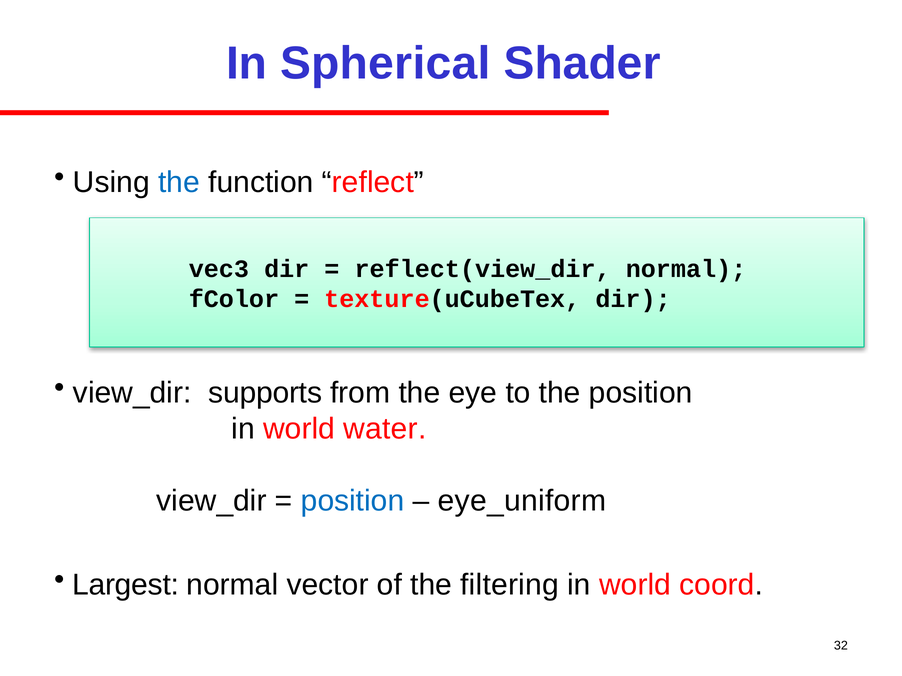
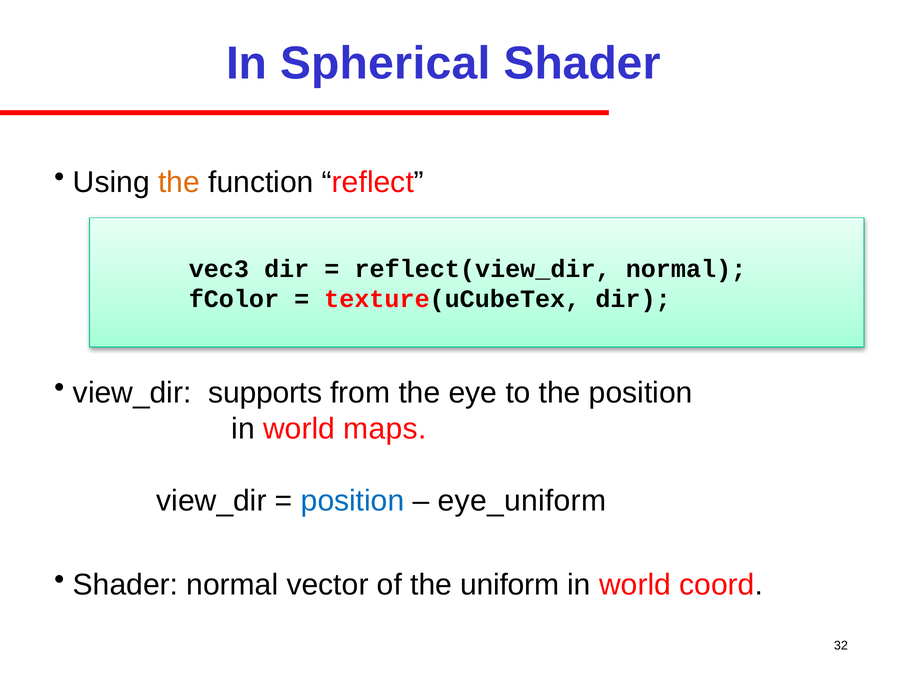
the colour: blue -> orange (179, 183)
water: water -> maps (385, 429)
Largest: Largest -> Shader (126, 585)
filtering: filtering -> uniform (510, 585)
